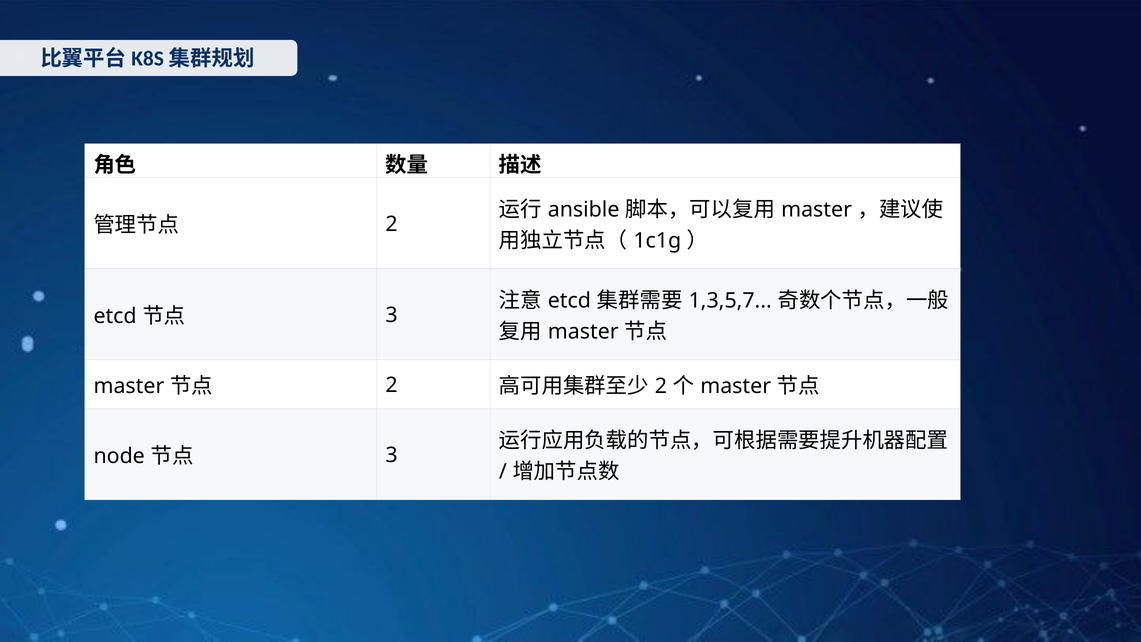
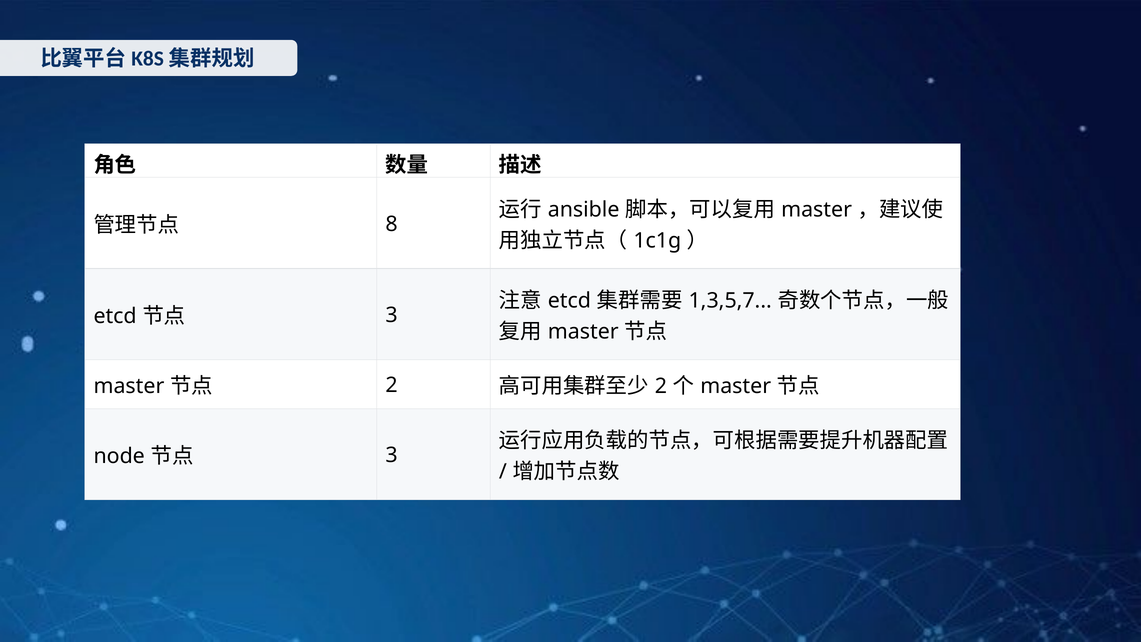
2: 2 -> 8 (392, 224)
